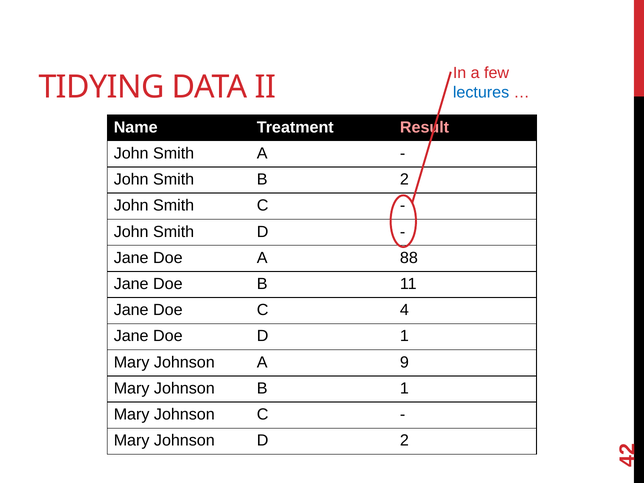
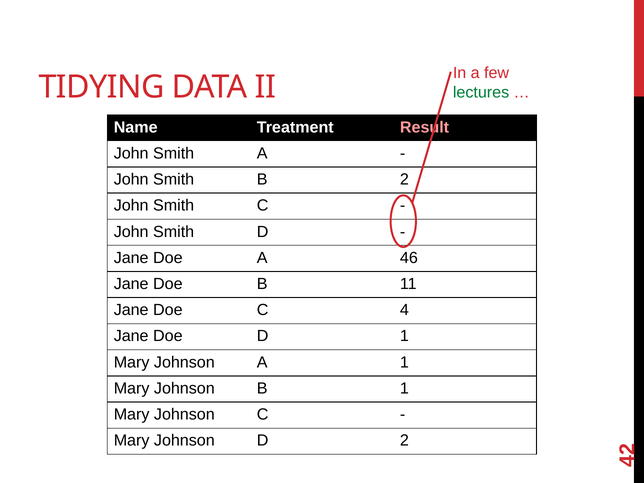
lectures colour: blue -> green (481, 92)
88: 88 -> 46 (409, 258)
A 9: 9 -> 1 (404, 362)
